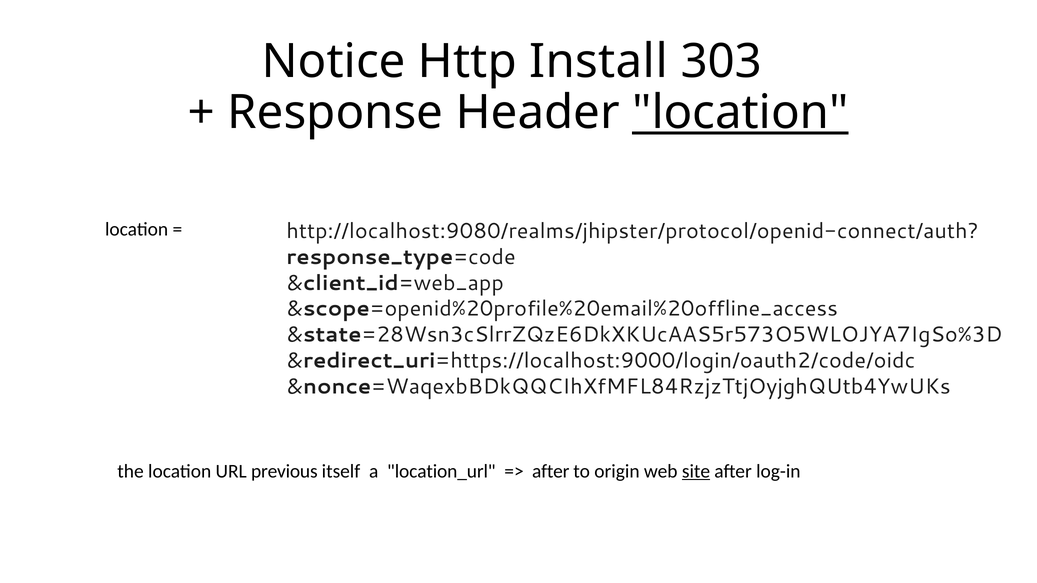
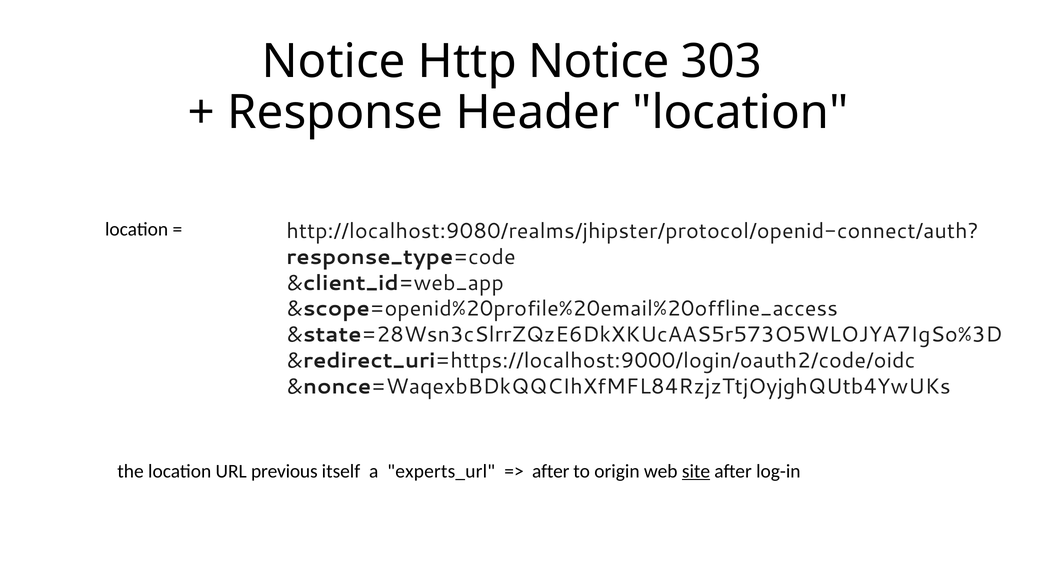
Http Install: Install -> Notice (599, 61)
location underline: present -> none (740, 113)
location_url: location_url -> experts_url (441, 471)
